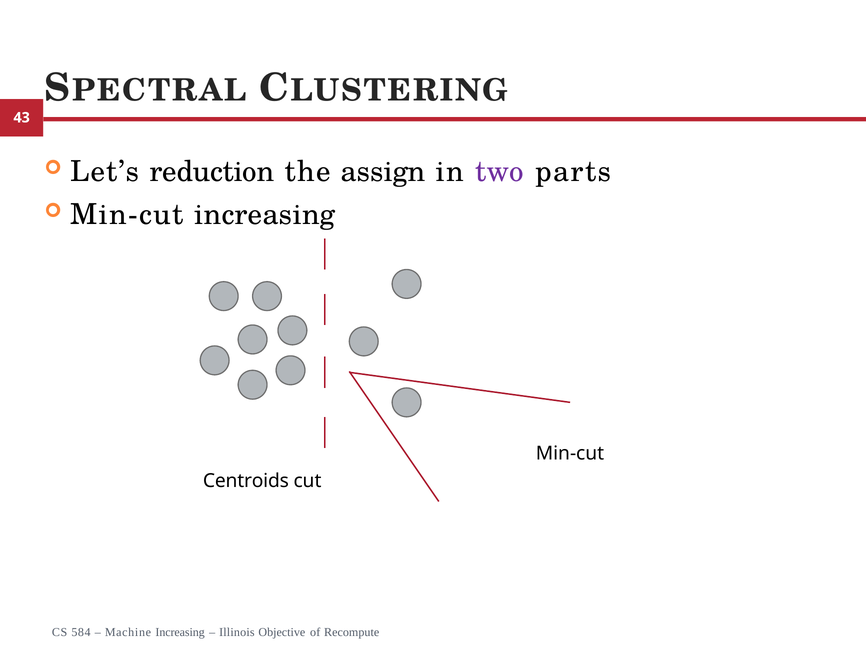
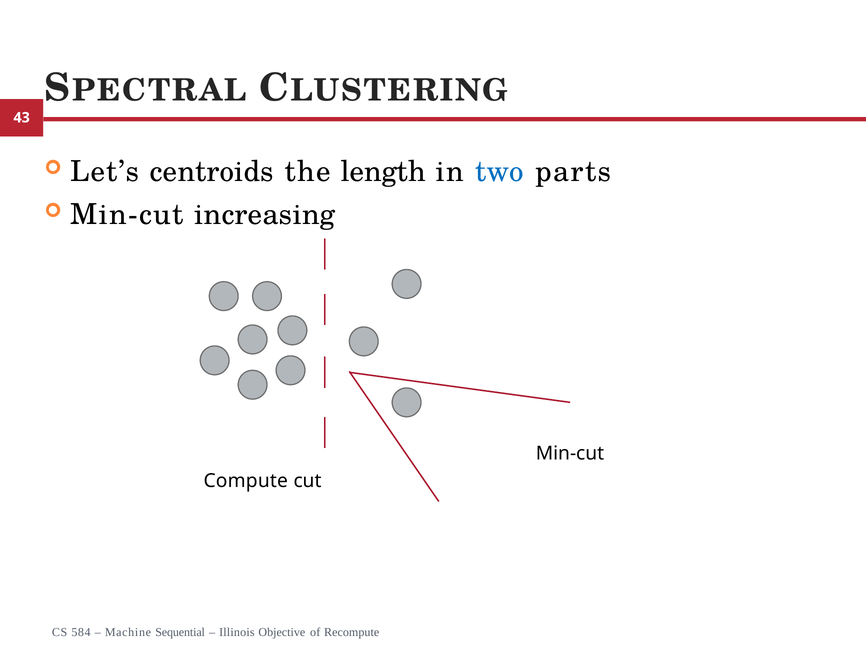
reduction: reduction -> centroids (212, 172)
assign: assign -> length (383, 172)
two colour: purple -> blue (500, 172)
Centroids: Centroids -> Compute (246, 481)
Machine Increasing: Increasing -> Sequential (180, 632)
